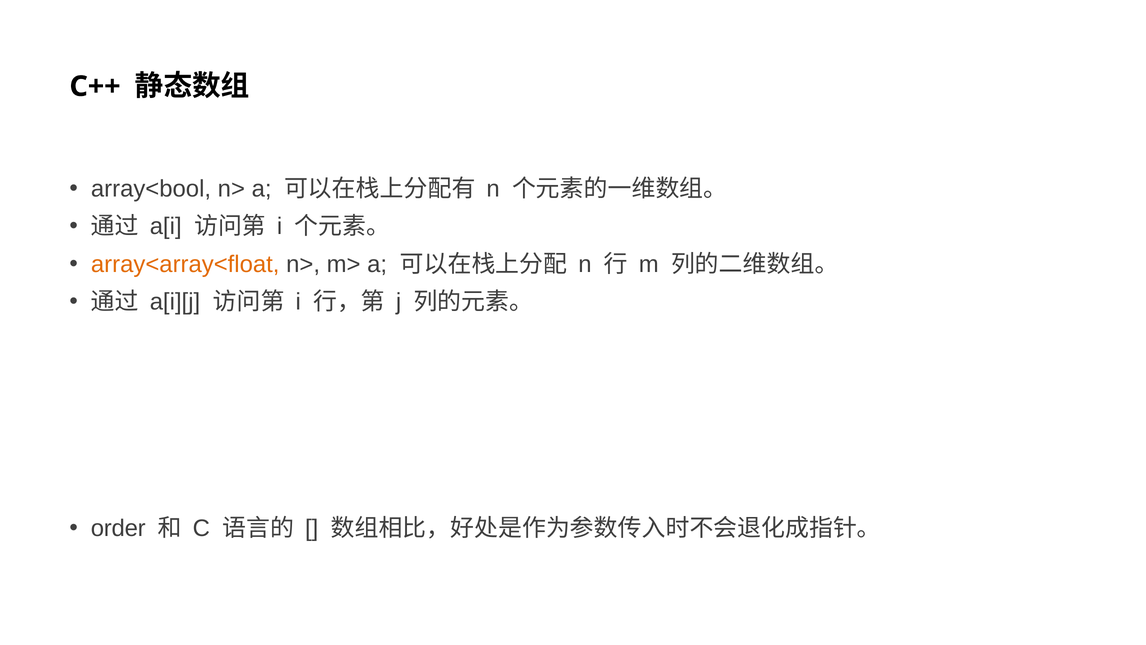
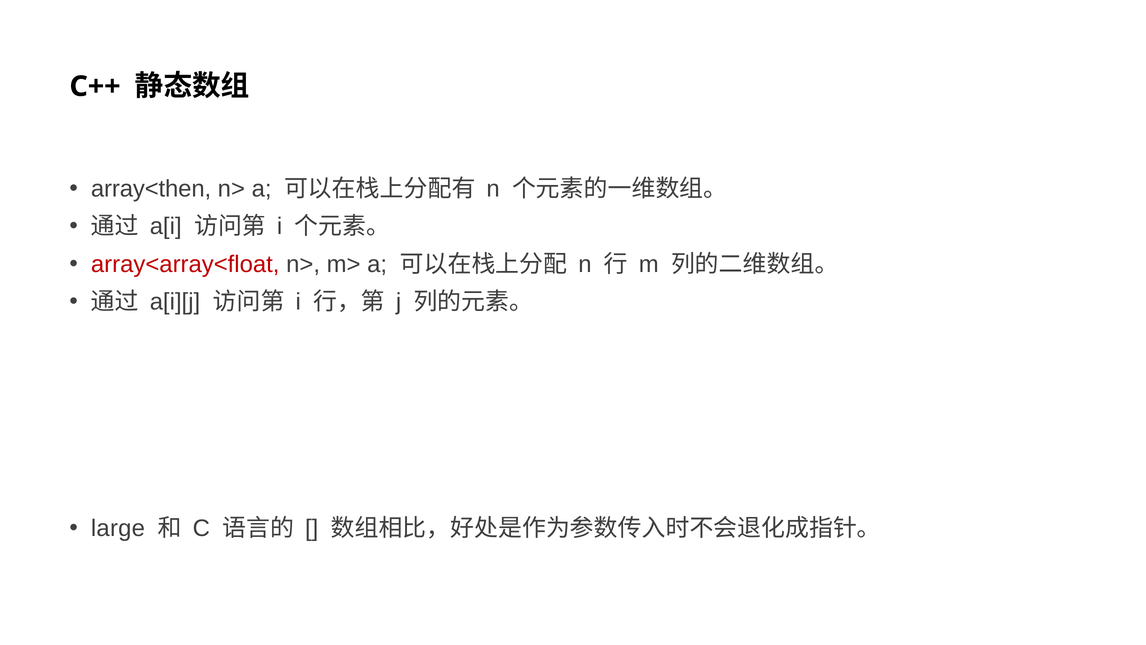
array<bool: array<bool -> array<then (151, 189)
array<array<float colour: orange -> red (185, 264)
order: order -> large (118, 528)
